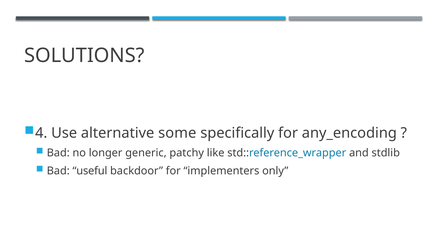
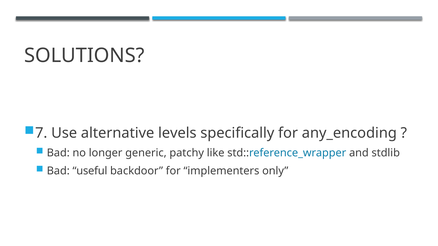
4: 4 -> 7 (41, 133)
some: some -> levels (177, 133)
